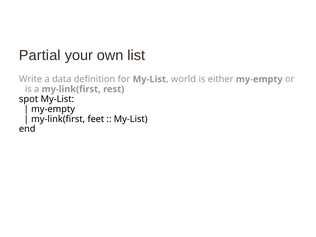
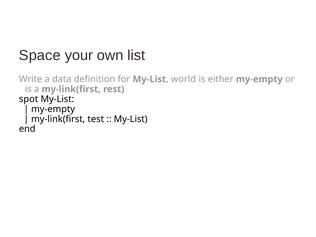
Partial: Partial -> Space (40, 55)
feet: feet -> test (96, 119)
